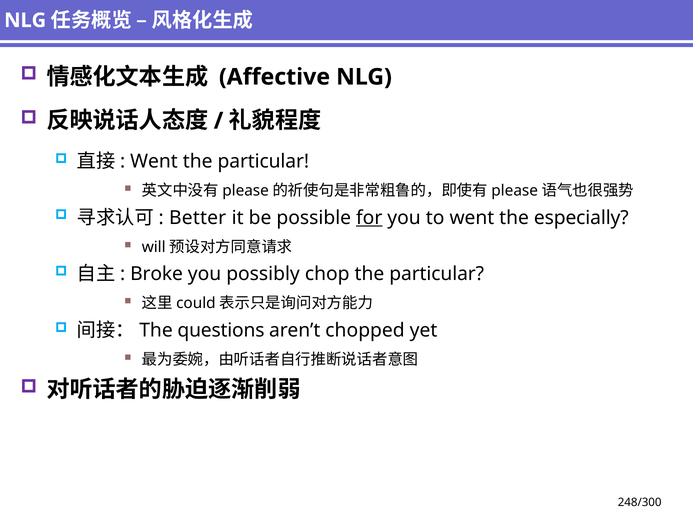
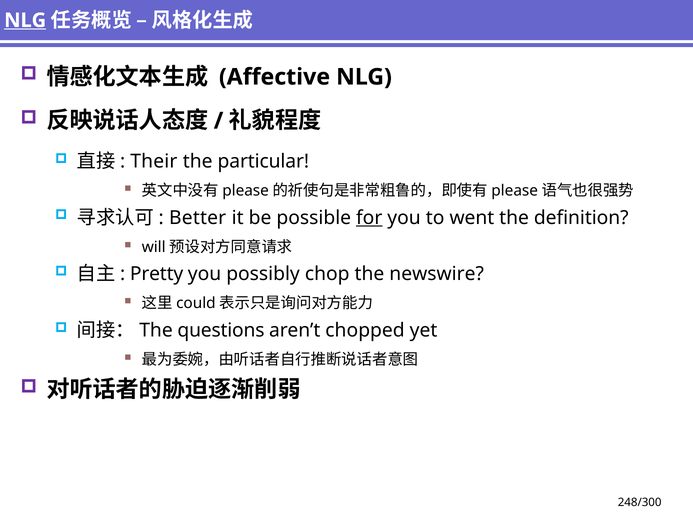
NLG underline: none -> present (25, 20)
Went: Went -> Their (154, 161)
especially: especially -> definition (581, 218)
Broke: Broke -> Pretty (157, 274)
chop the particular: particular -> newswire (437, 274)
